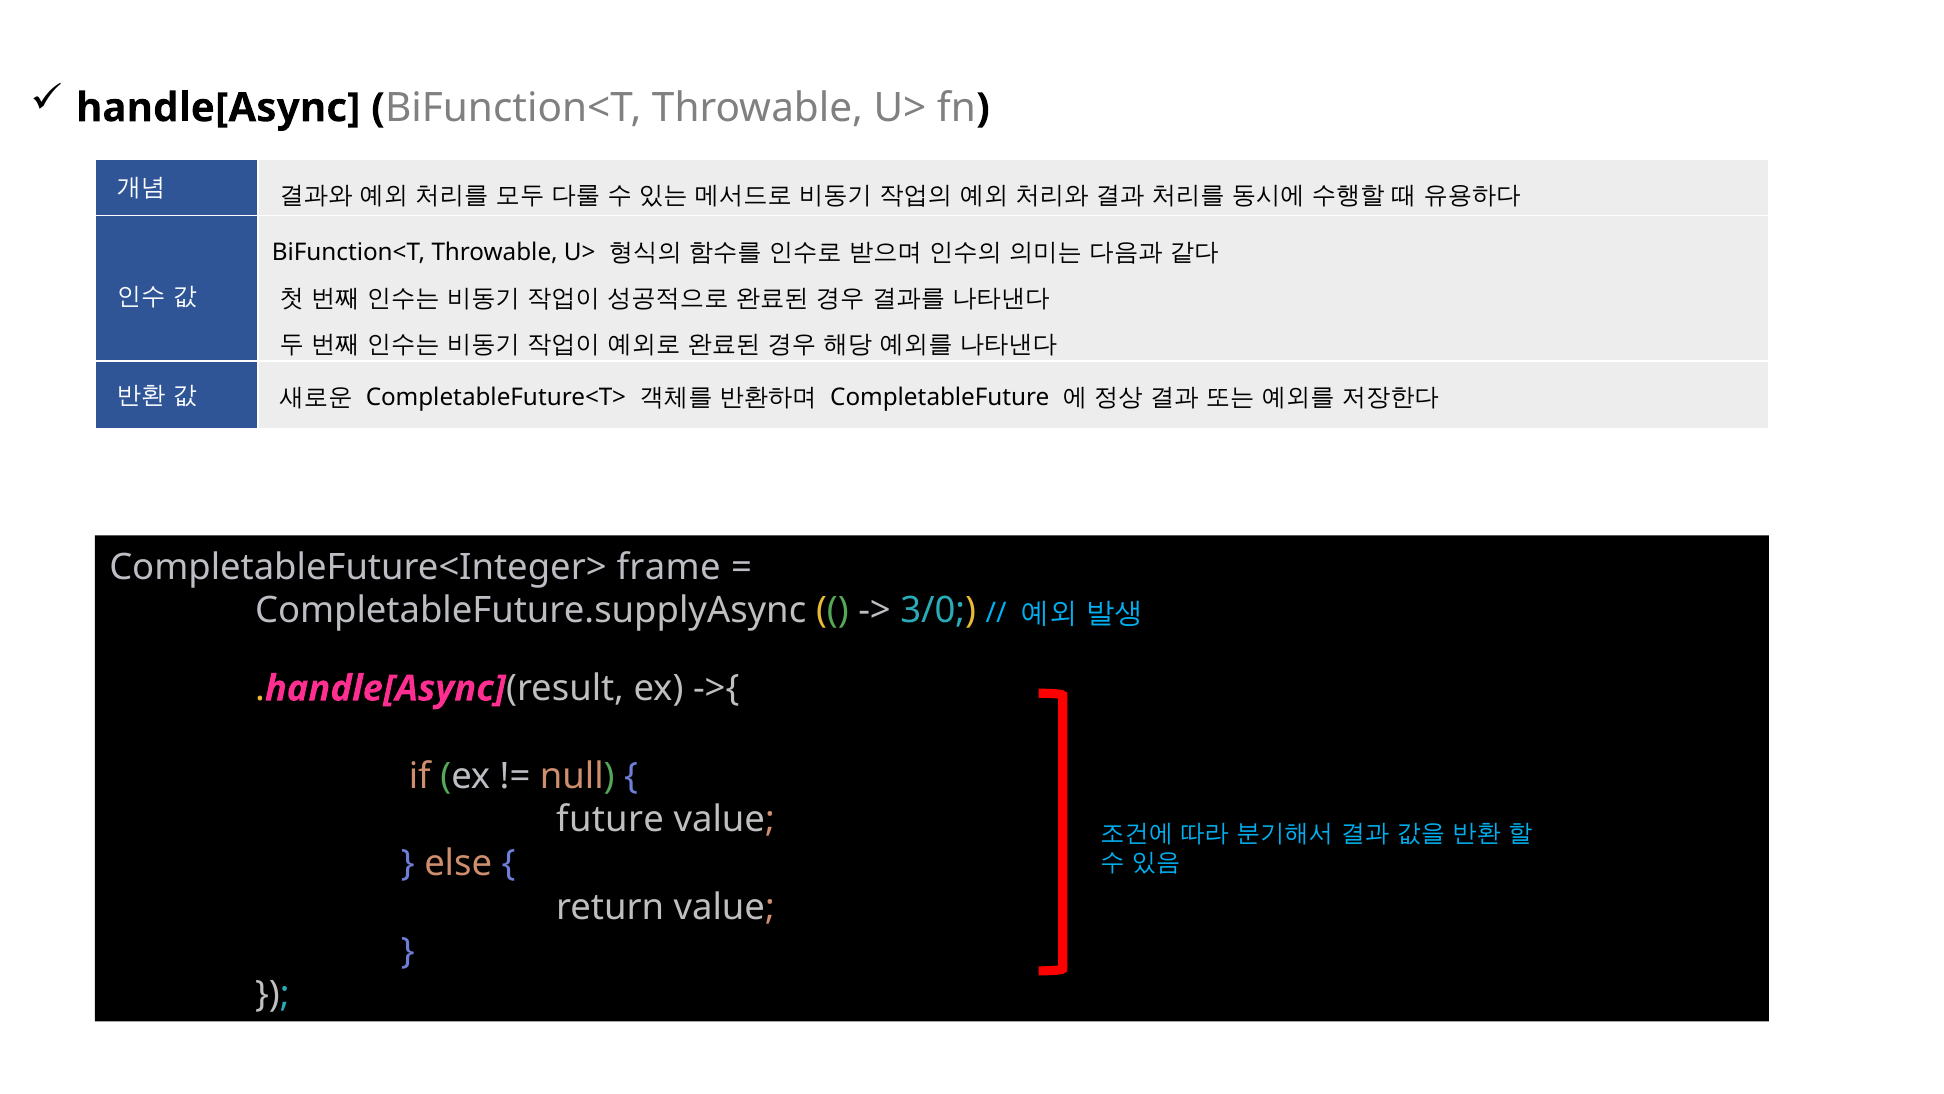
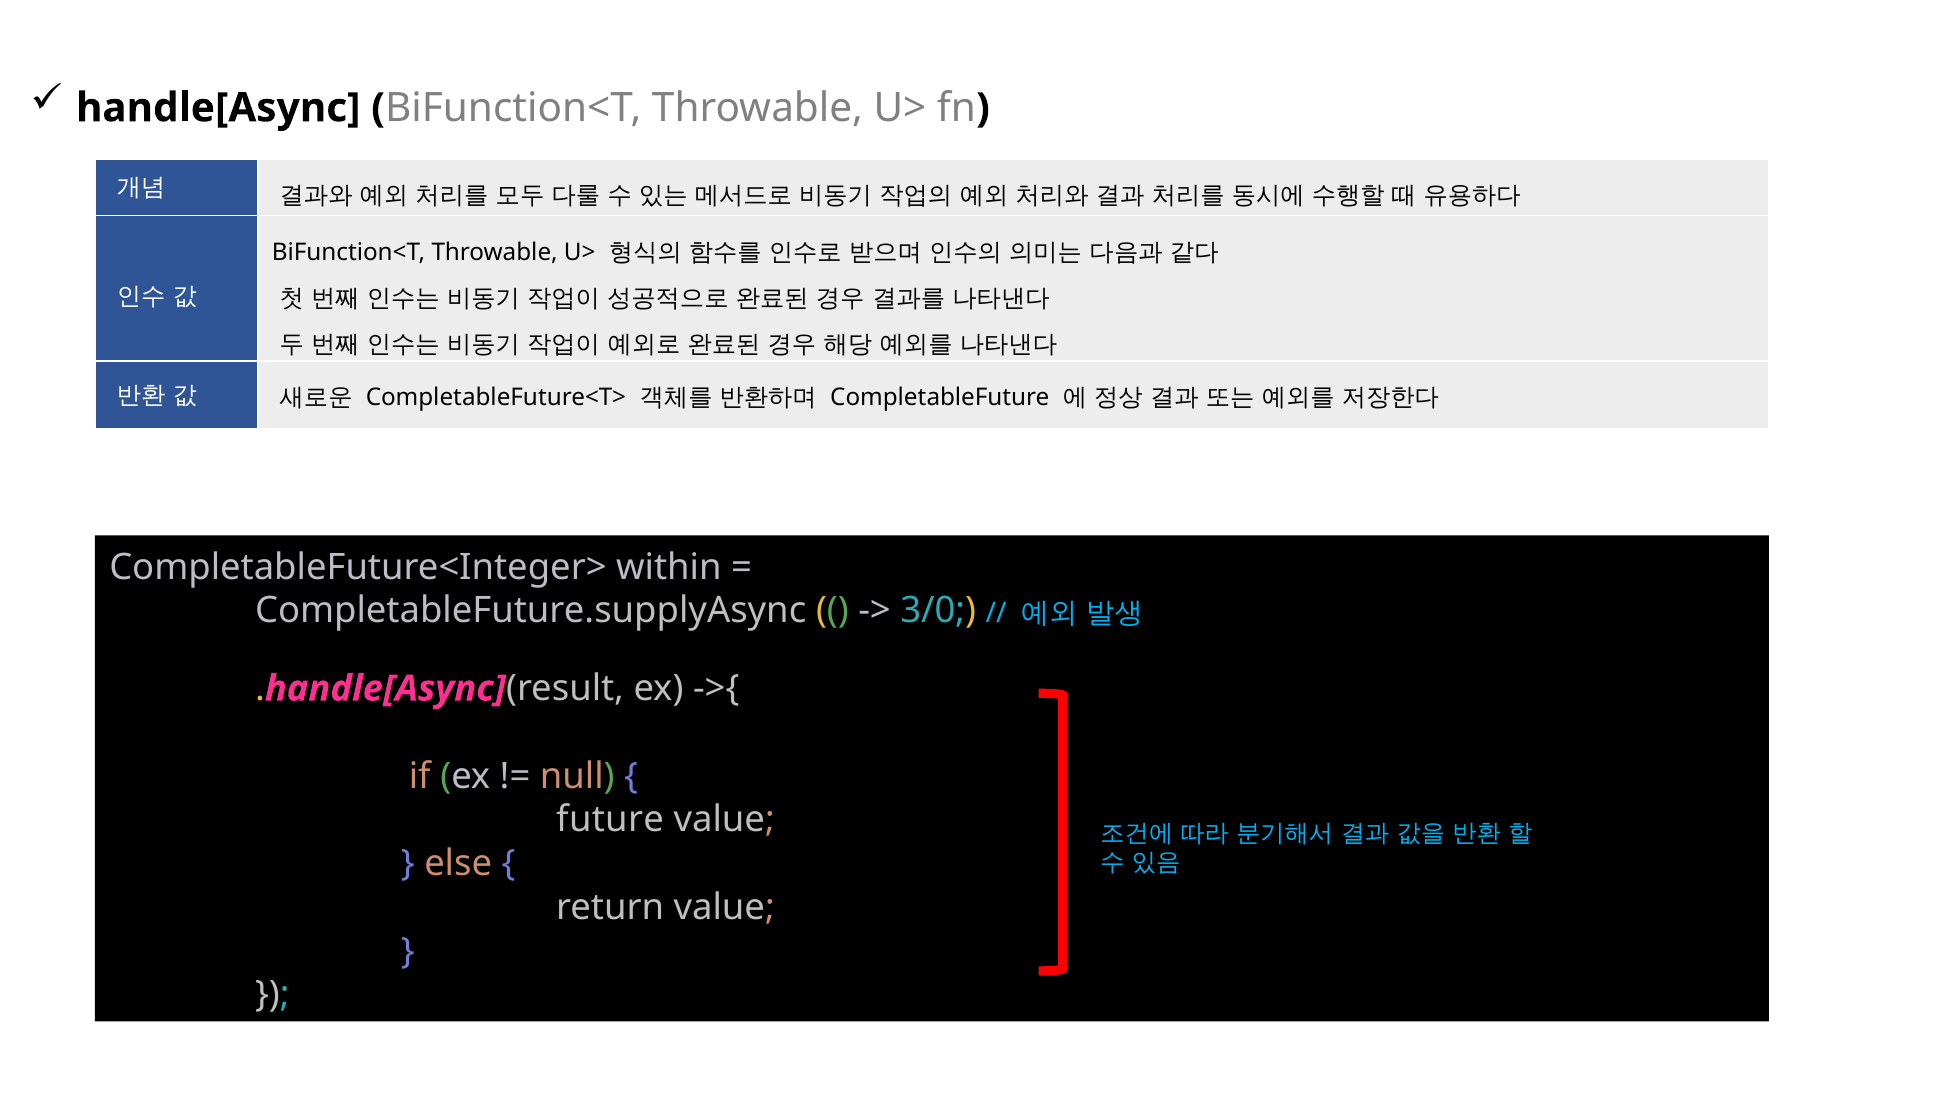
frame: frame -> within (669, 567)
